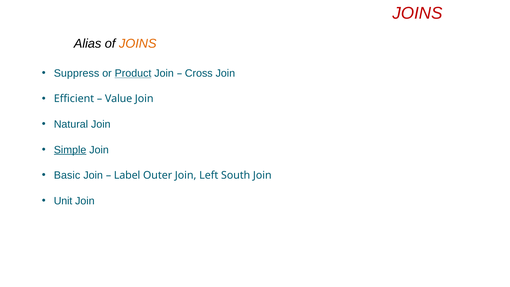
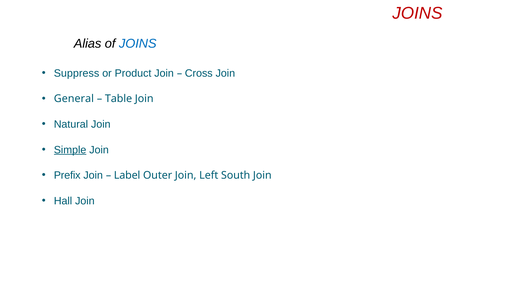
JOINS colour: orange -> blue (138, 44)
Product underline: present -> none (133, 73)
Efficient: Efficient -> General (74, 99)
Value: Value -> Table (119, 99)
Basic: Basic -> Prefix (67, 175)
Unit: Unit -> Hall (63, 201)
